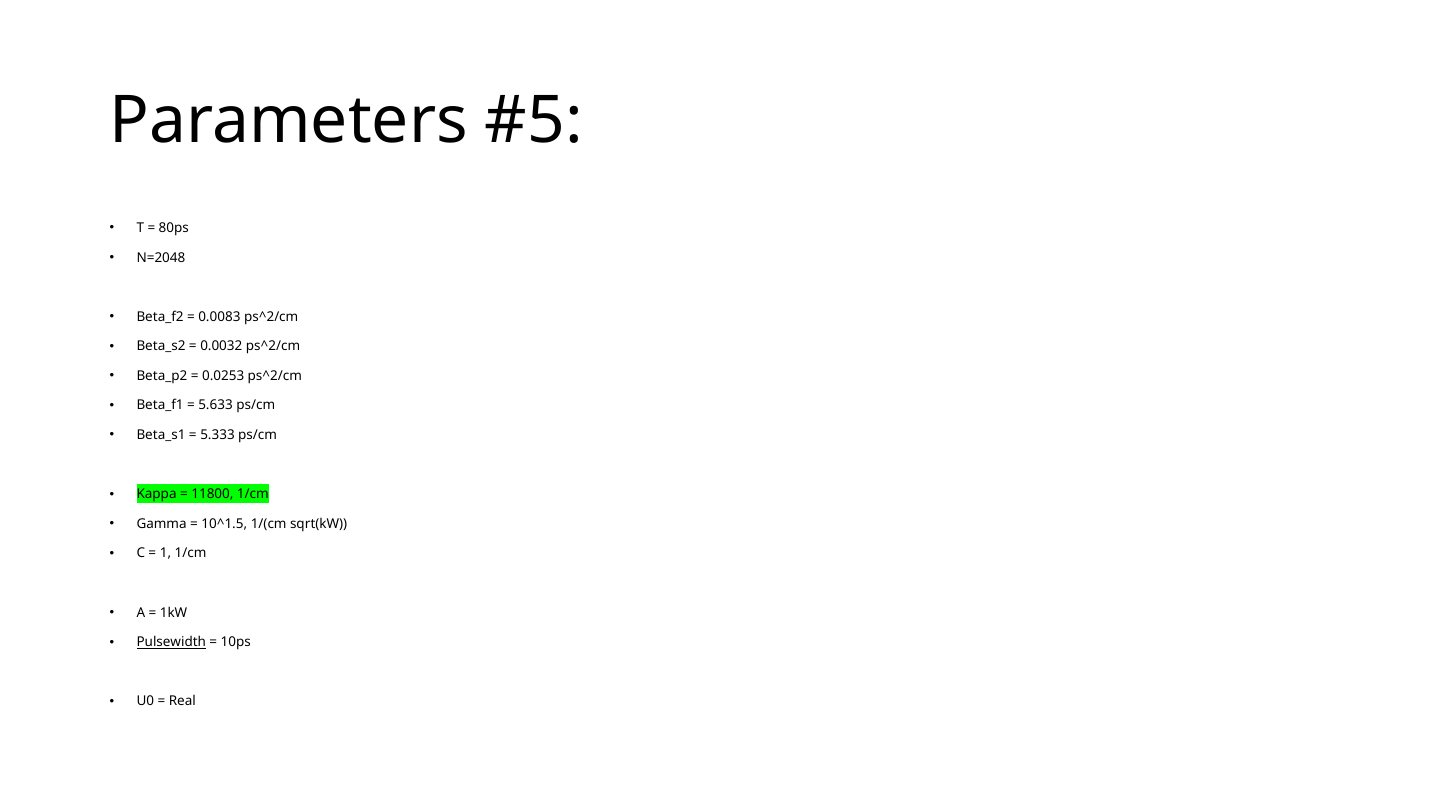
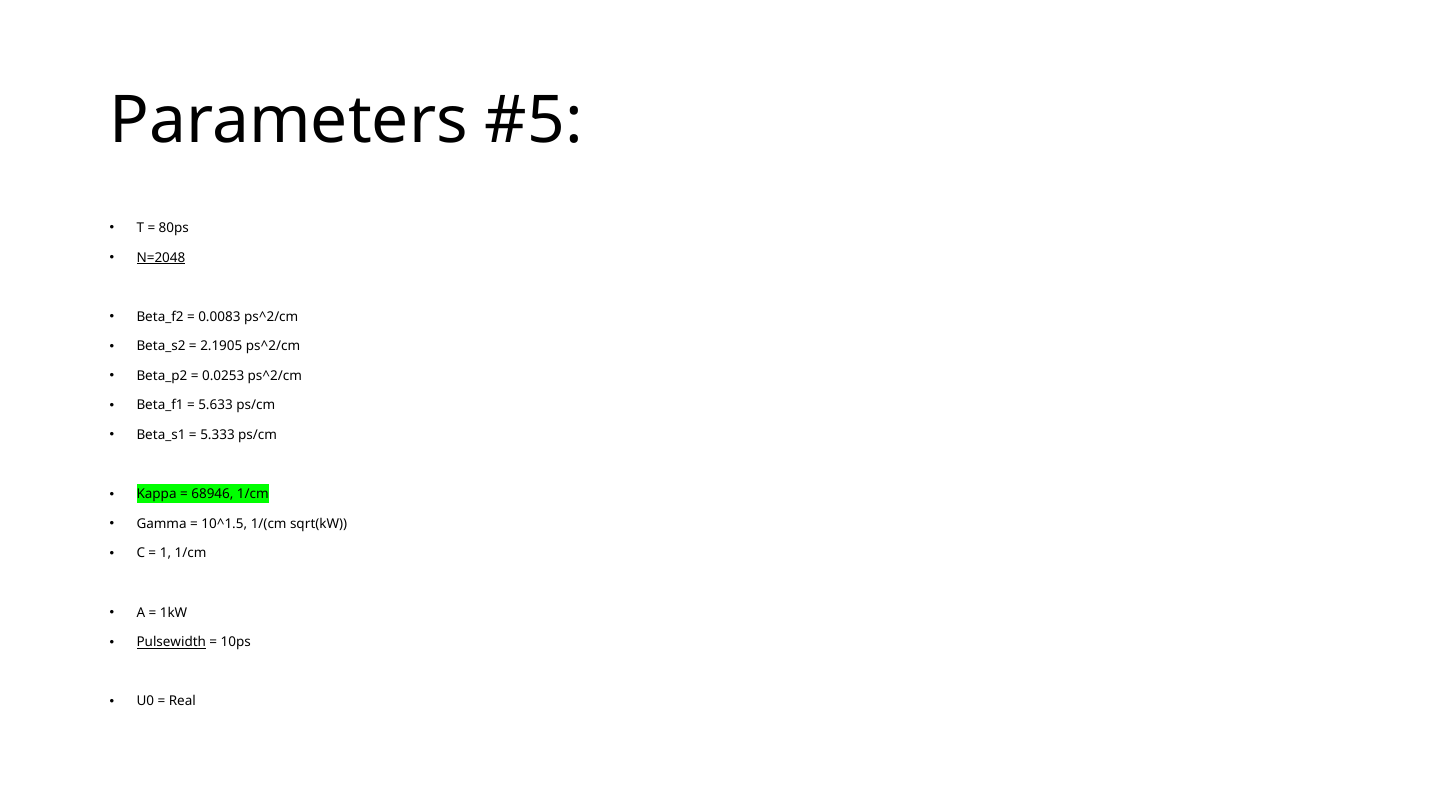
N=2048 underline: none -> present (161, 258)
0.0032: 0.0032 -> 2.1905 (221, 346)
11800: 11800 -> 68946 (212, 494)
